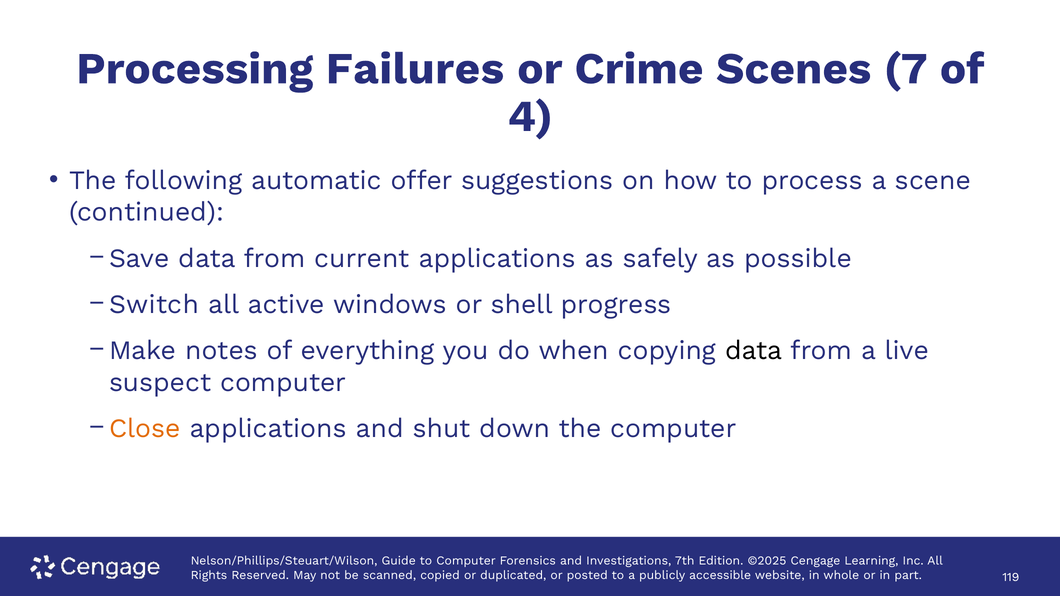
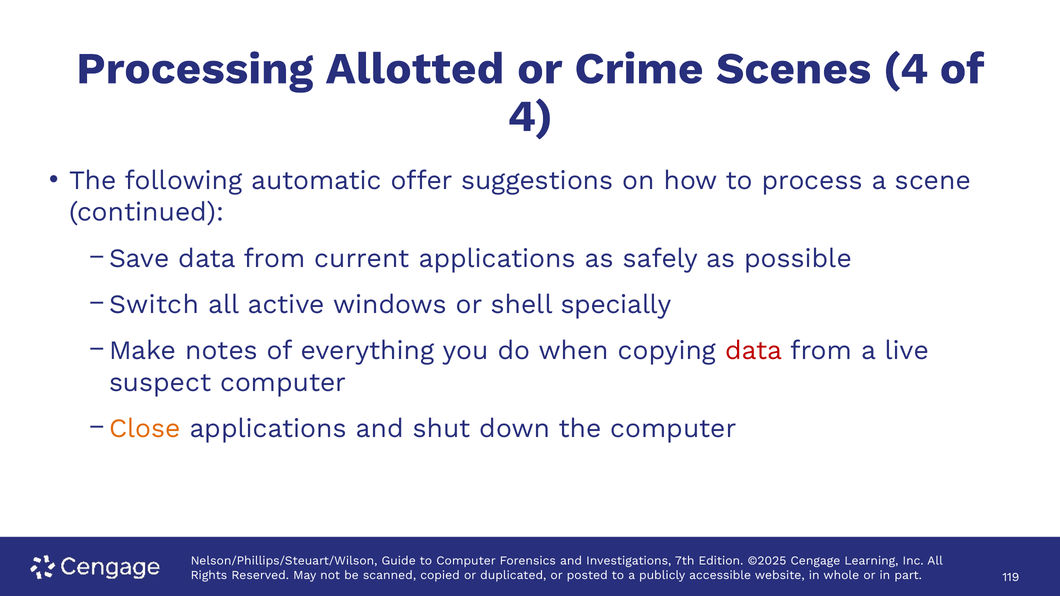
Failures: Failures -> Allotted (415, 69)
Scenes 7: 7 -> 4 (906, 69)
progress: progress -> specially (616, 305)
data colour: black -> red (754, 351)
